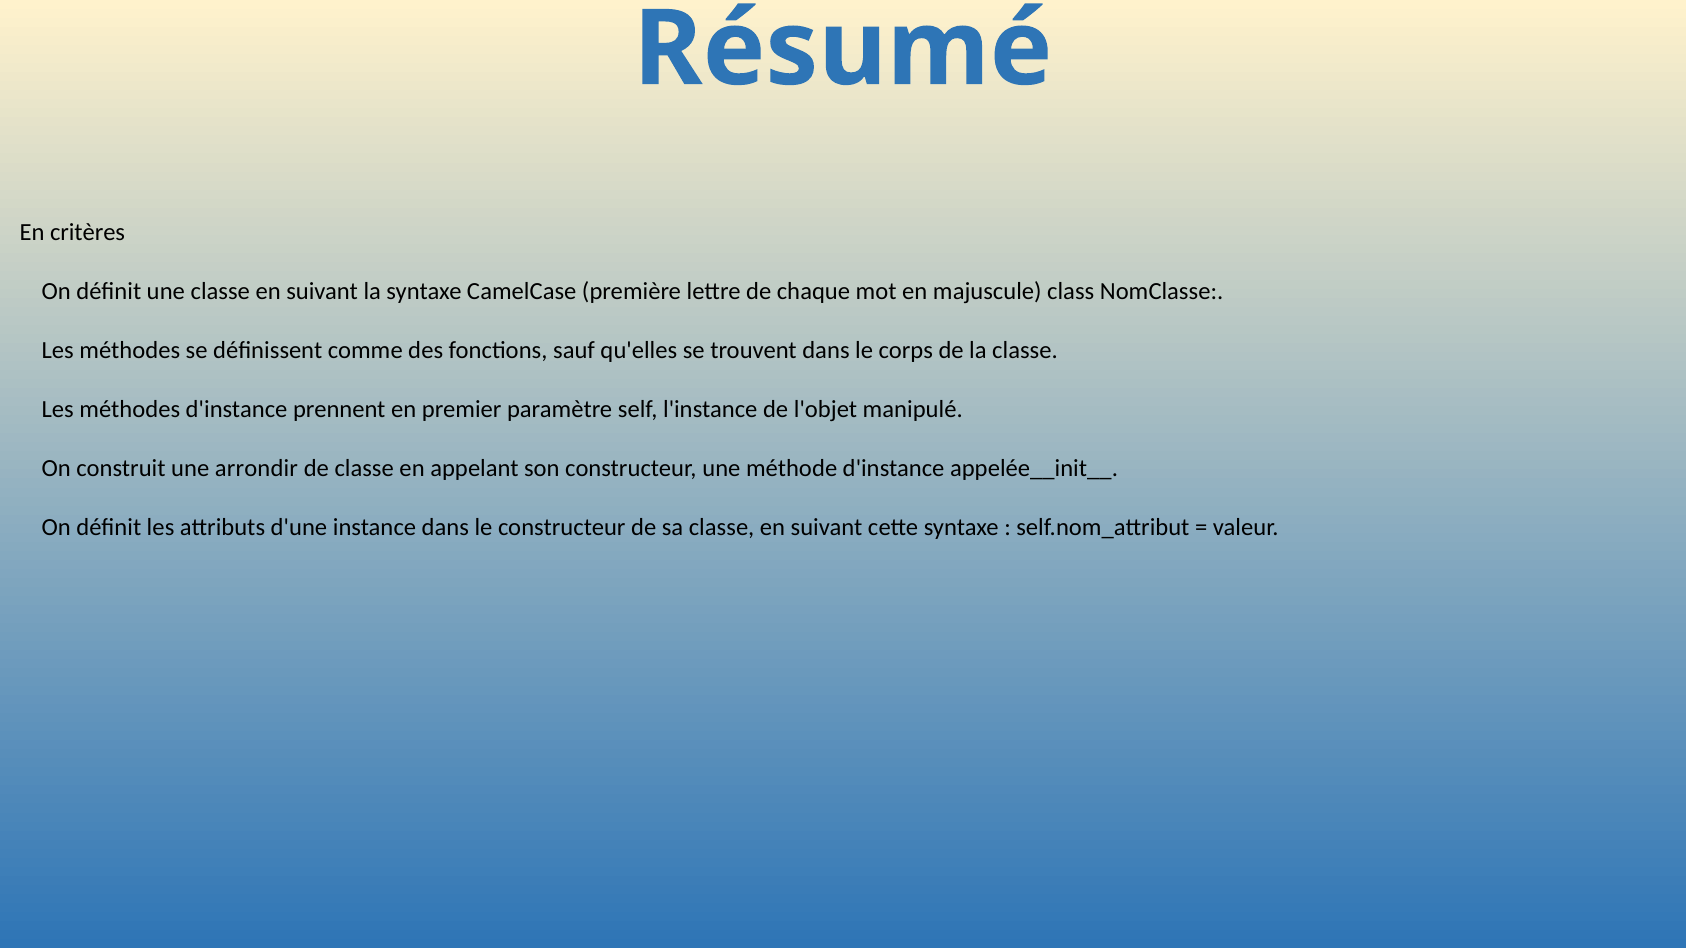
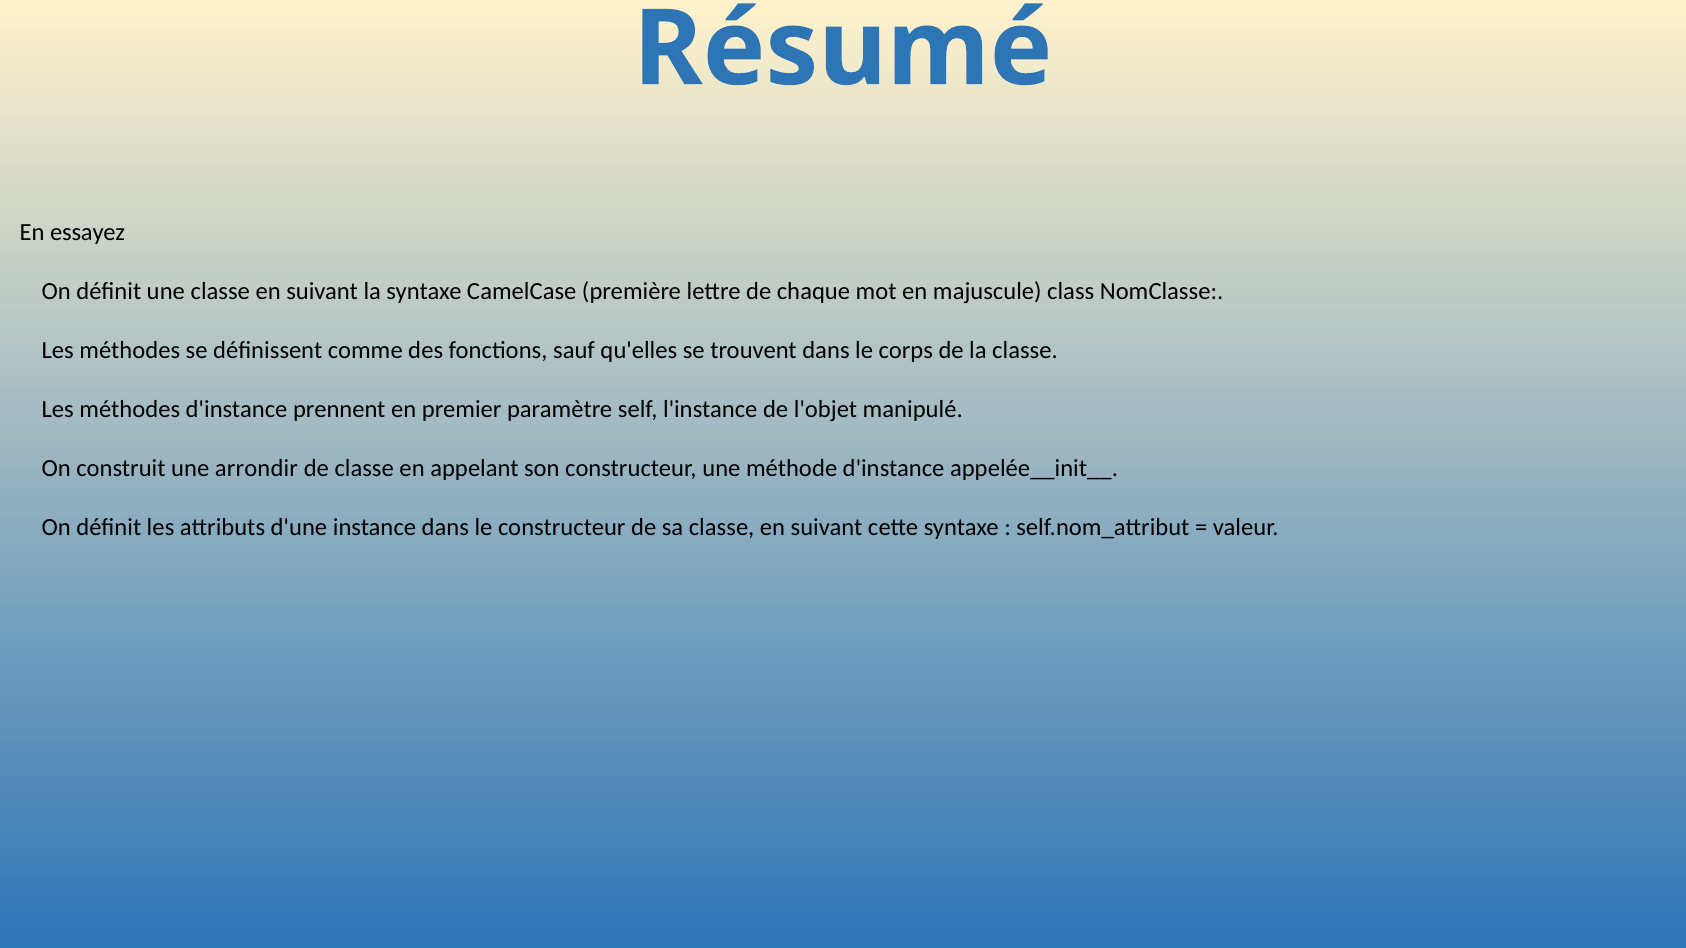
critères: critères -> essayez (88, 232)
